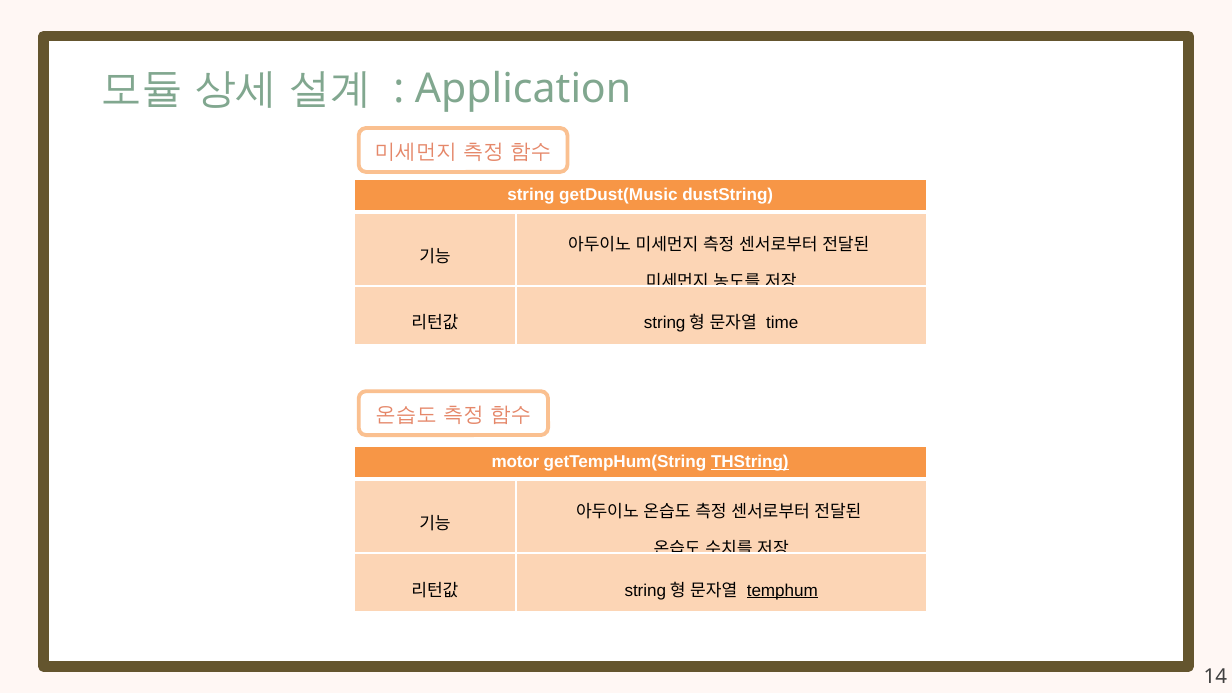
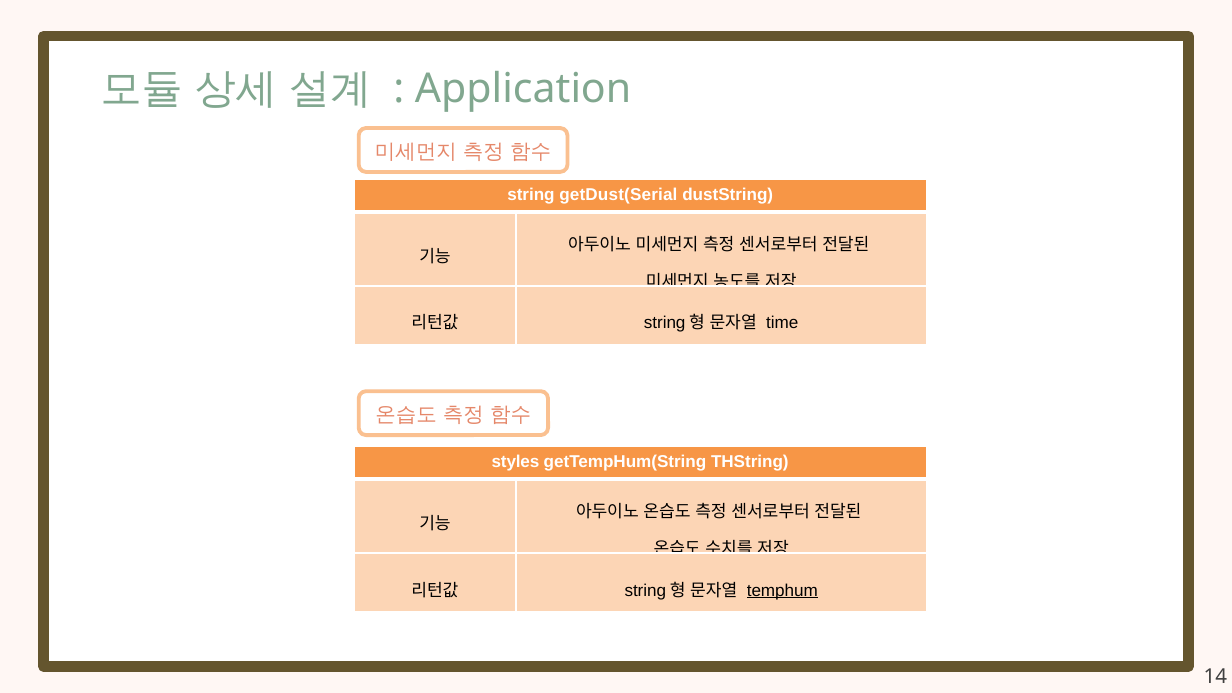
getDust(Music: getDust(Music -> getDust(Serial (618, 195)
motor: motor -> styles (515, 462)
THString underline: present -> none (750, 462)
